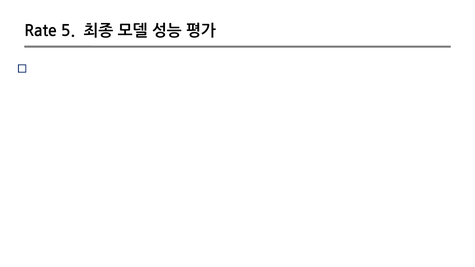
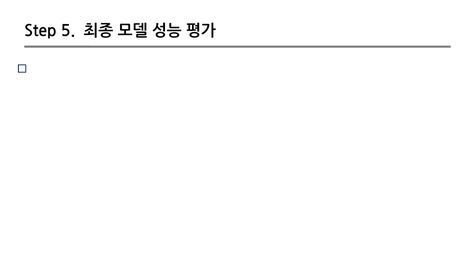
Rate: Rate -> Step (40, 31)
